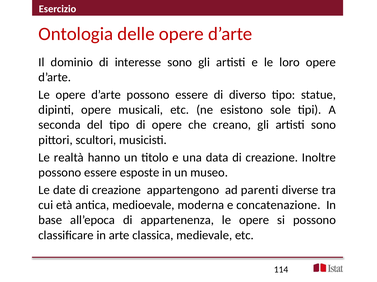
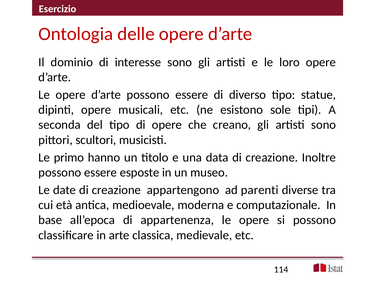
realtà: realtà -> primo (69, 158)
concatenazione: concatenazione -> computazionale (278, 206)
